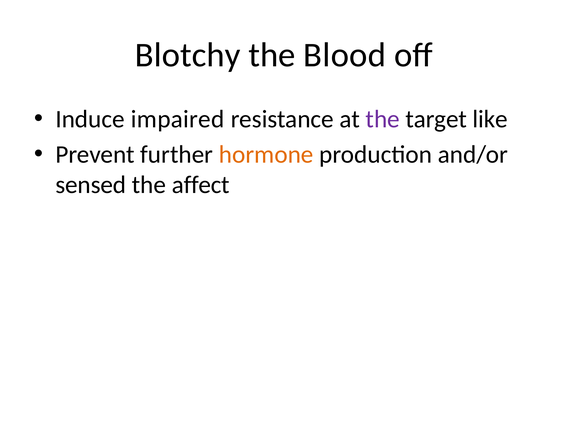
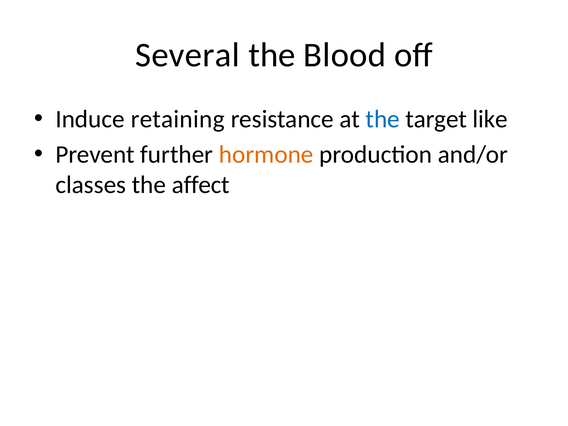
Blotchy: Blotchy -> Several (187, 55)
impaired: impaired -> retaining (178, 119)
the colour: purple -> blue (383, 119)
sensed: sensed -> classes (91, 185)
